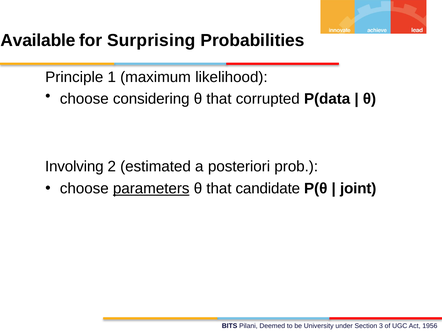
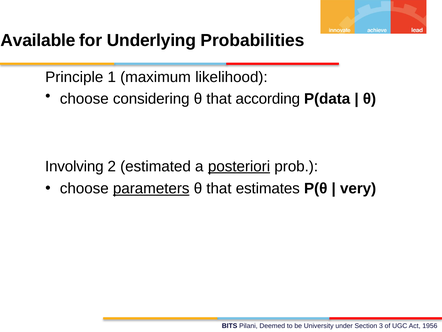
Surprising: Surprising -> Underlying (151, 40)
corrupted: corrupted -> according (268, 99)
posteriori underline: none -> present (239, 166)
candidate: candidate -> estimates (268, 188)
joint: joint -> very (358, 188)
